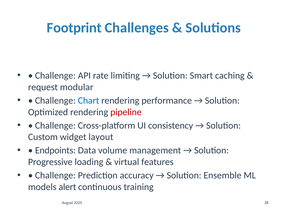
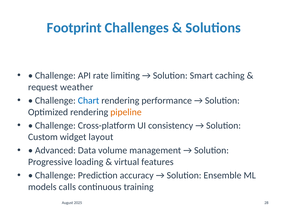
modular: modular -> weather (77, 87)
pipeline colour: red -> orange (126, 112)
Endpoints: Endpoints -> Advanced (55, 150)
alert: alert -> calls (67, 187)
